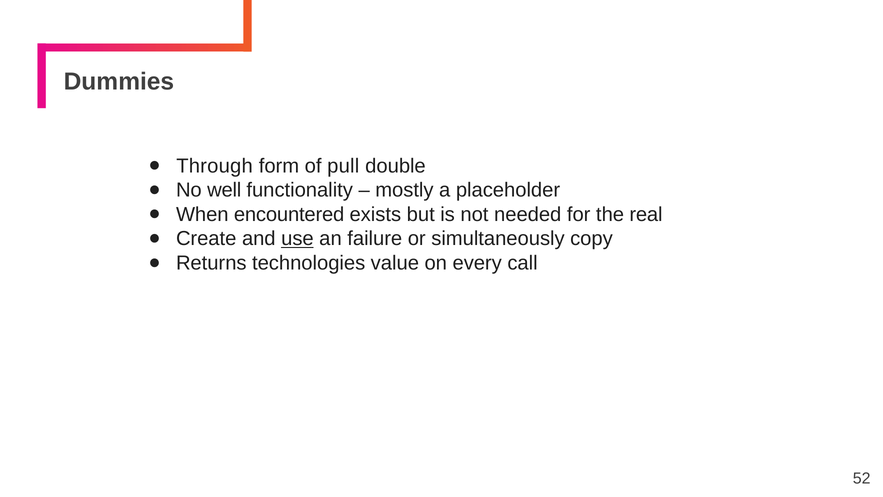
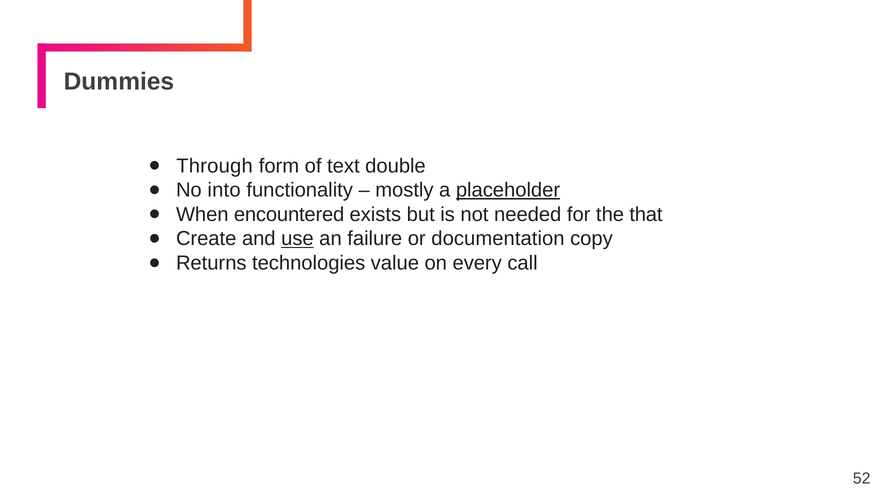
pull: pull -> text (343, 166)
well: well -> into (224, 190)
placeholder underline: none -> present (508, 190)
real: real -> that (646, 214)
simultaneously: simultaneously -> documentation (498, 239)
